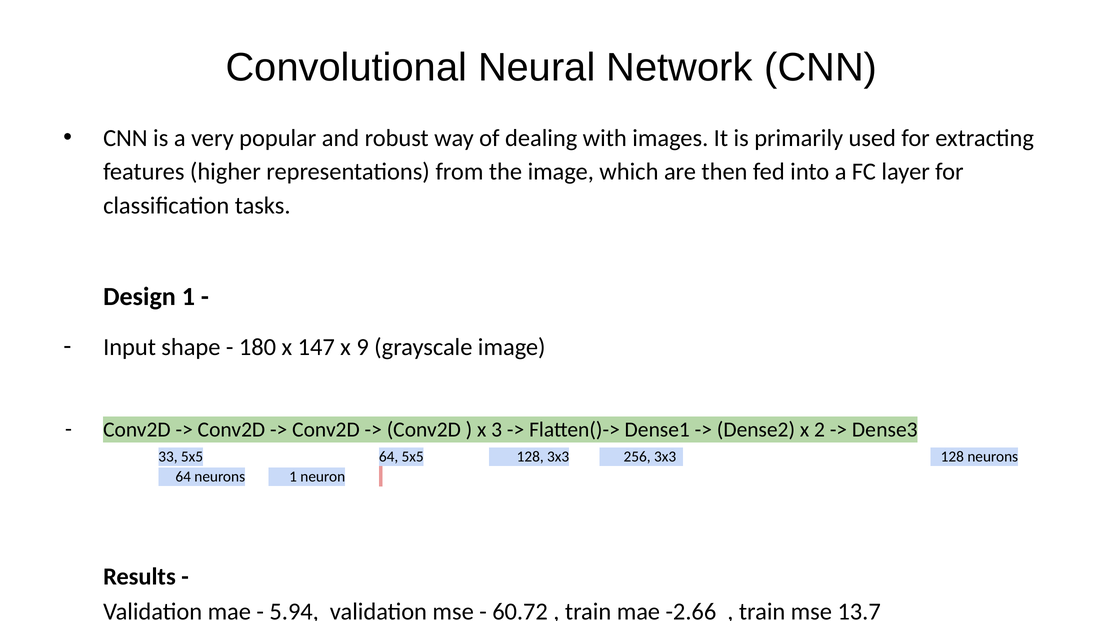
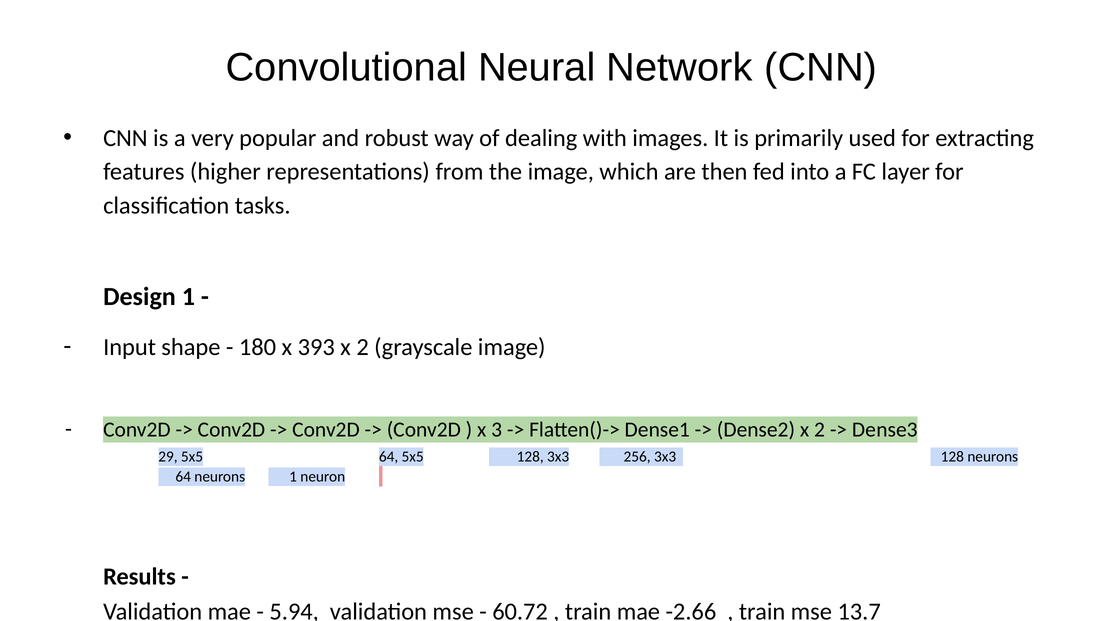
147: 147 -> 393 (316, 347)
9: 9 -> 2 (363, 347)
33: 33 -> 29 (168, 456)
